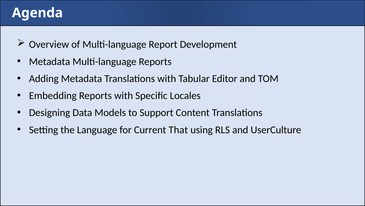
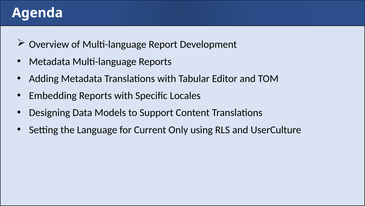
That: That -> Only (178, 129)
